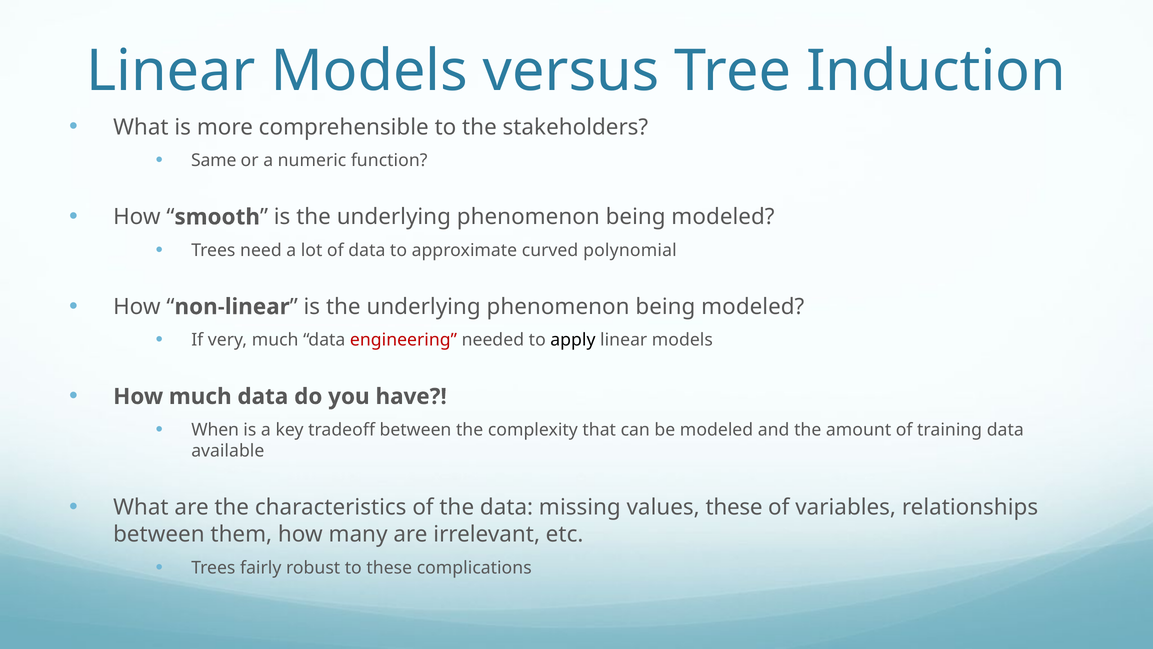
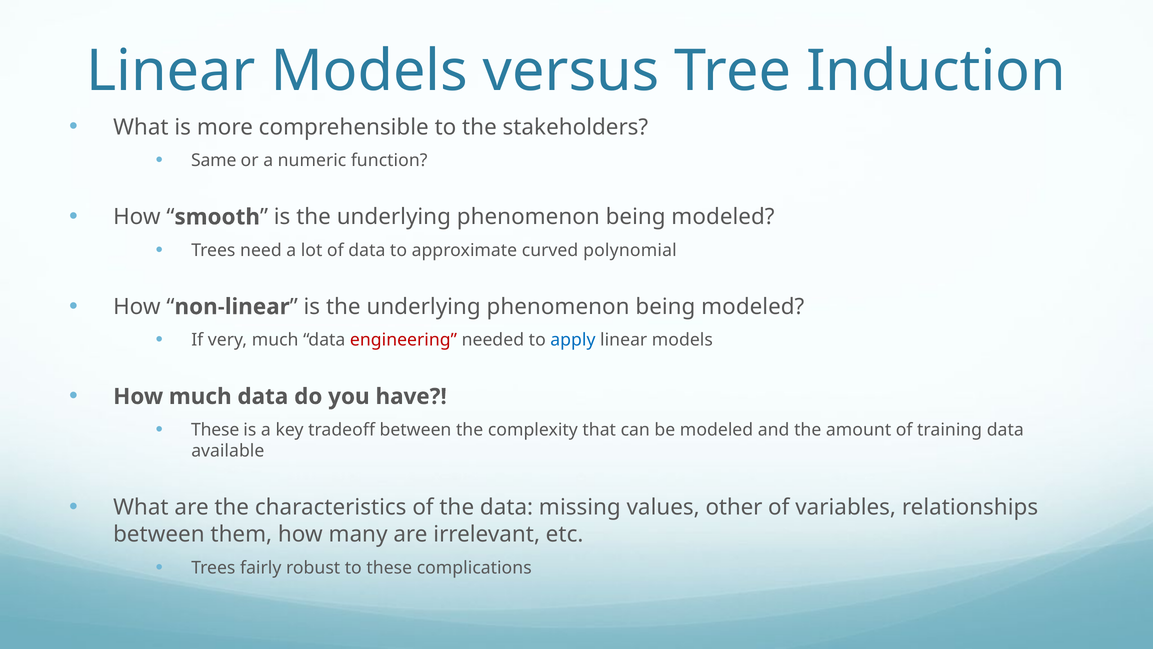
apply colour: black -> blue (573, 340)
When: When -> These (215, 430)
values these: these -> other (734, 507)
